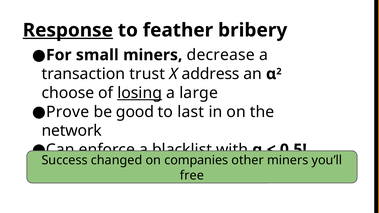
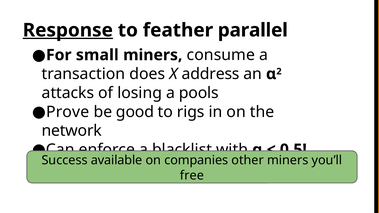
bribery: bribery -> parallel (253, 30)
decrease: decrease -> consume (221, 55)
trust: trust -> does (147, 74)
choose: choose -> attacks (68, 93)
losing underline: present -> none (140, 93)
large: large -> pools (199, 93)
last: last -> rigs (191, 112)
changed: changed -> available (117, 160)
